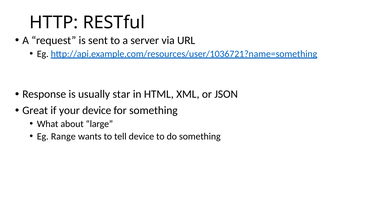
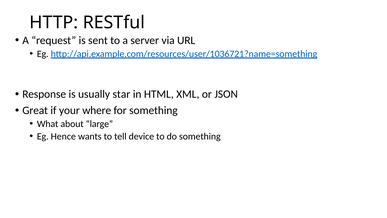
your device: device -> where (97, 110)
Range: Range -> Hence (63, 136)
